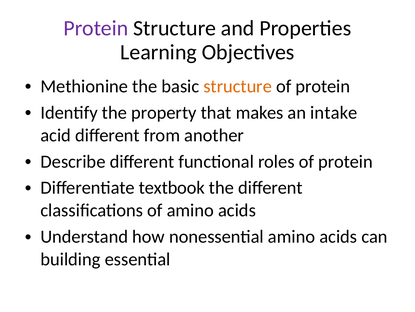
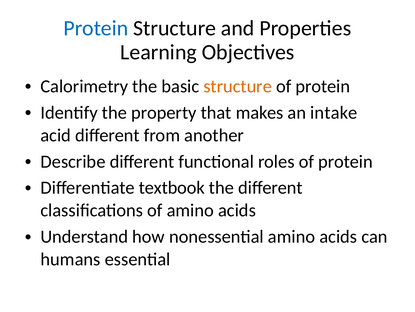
Protein colour: purple -> blue (96, 28)
Methionine: Methionine -> Calorimetry (84, 86)
building: building -> humans (70, 259)
